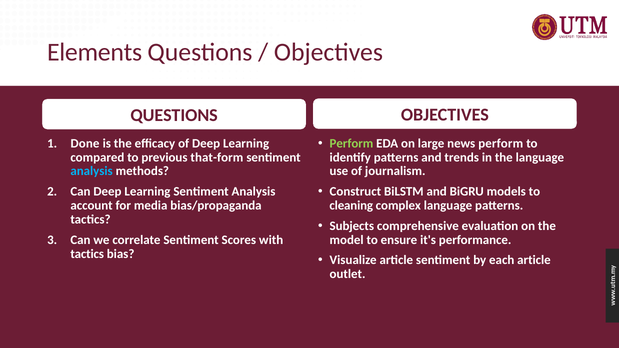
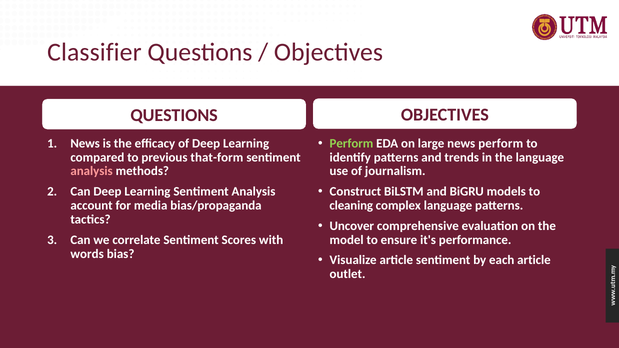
Elements: Elements -> Classifier (94, 52)
Done: Done -> News (85, 143)
analysis colour: light blue -> pink (92, 171)
Subjects: Subjects -> Uncover (352, 226)
tactics: tactics -> words (87, 254)
